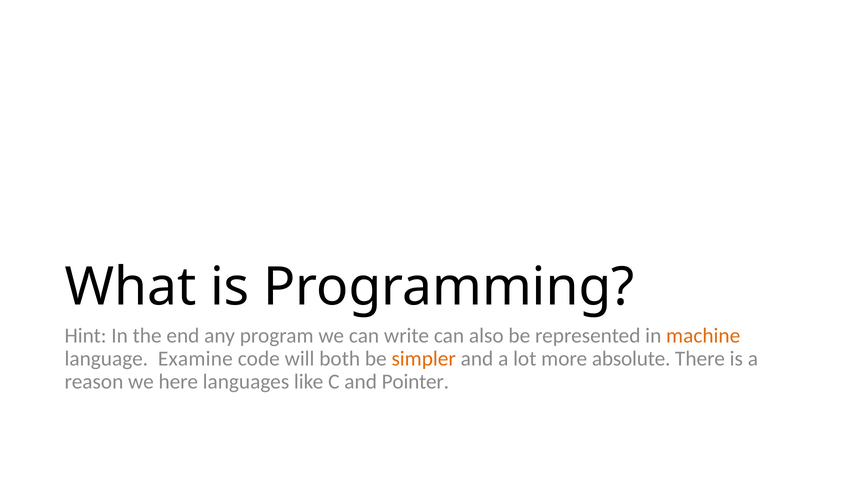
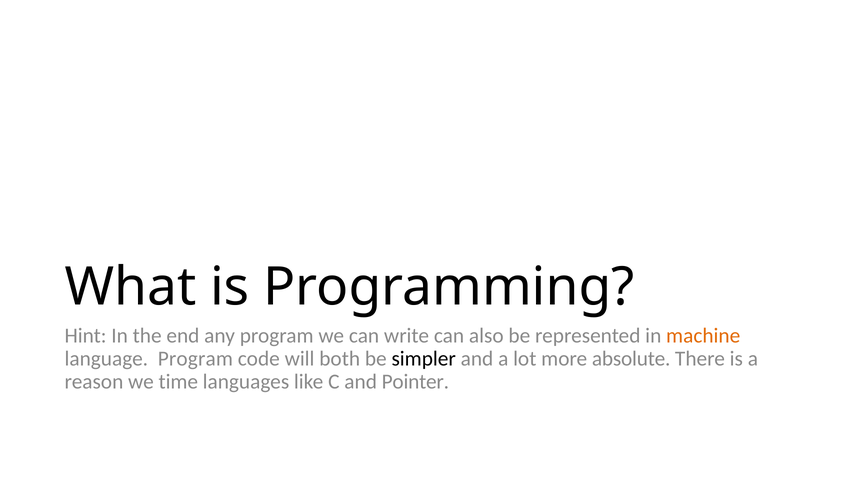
language Examine: Examine -> Program (195, 359)
simpler colour: orange -> black (424, 359)
here: here -> time (178, 382)
